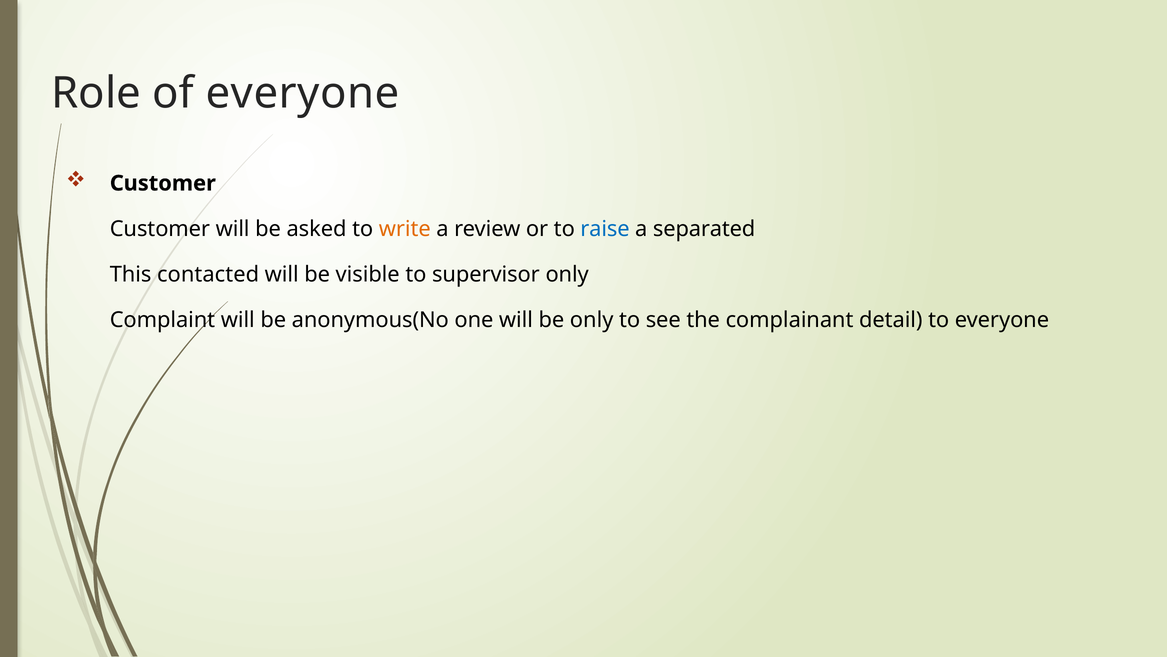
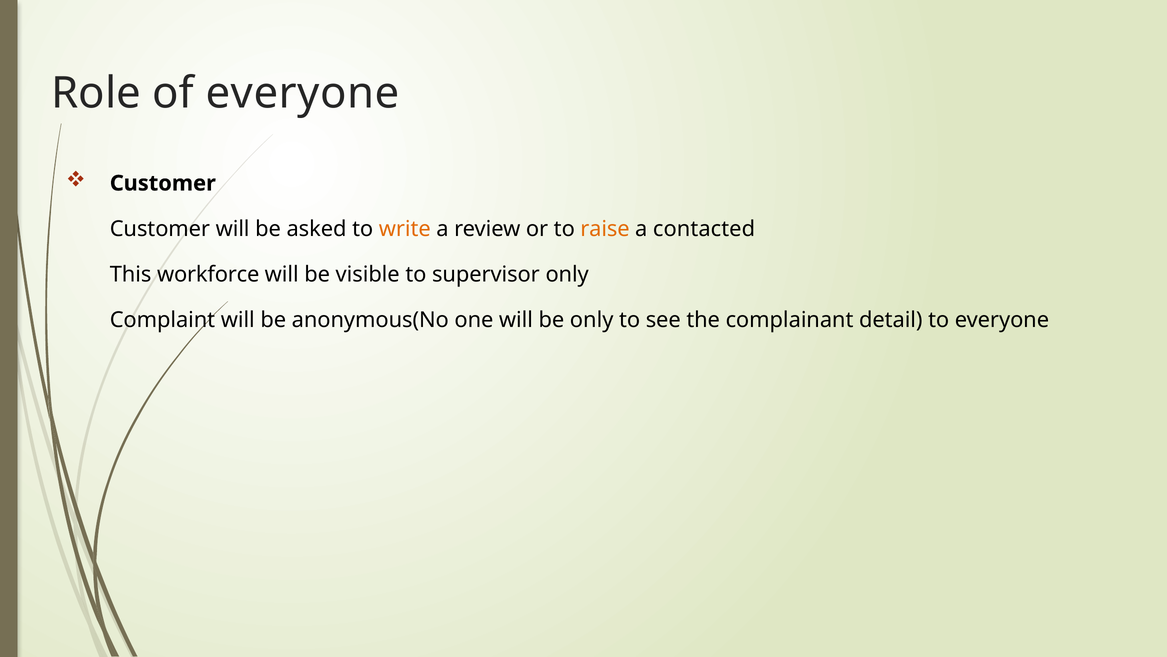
raise colour: blue -> orange (605, 229)
separated: separated -> contacted (704, 229)
contacted: contacted -> workforce (208, 274)
